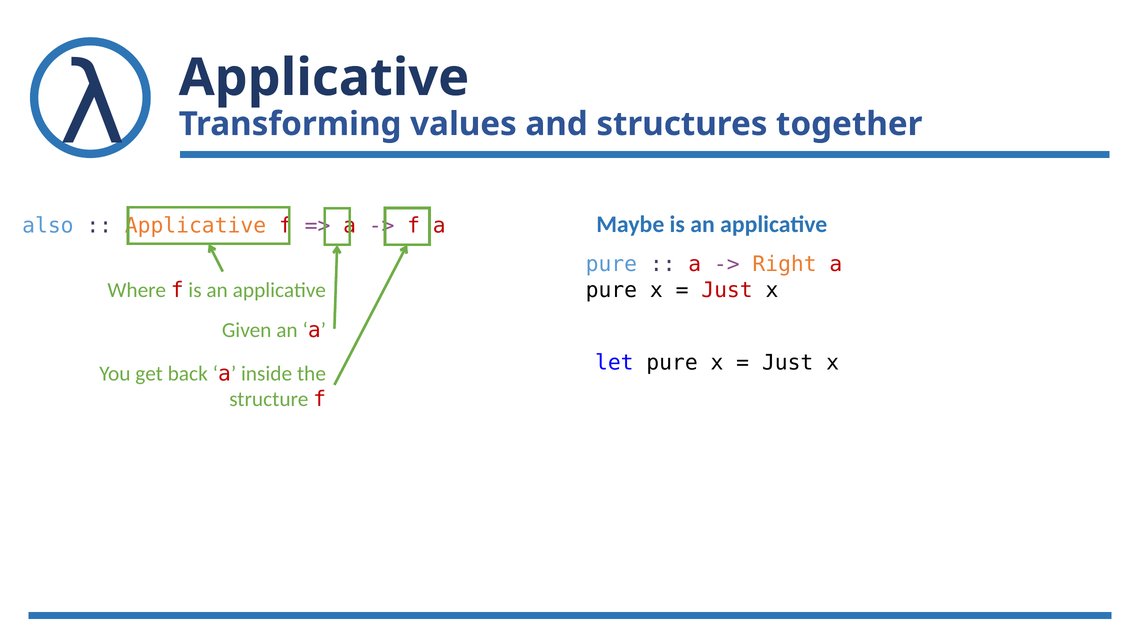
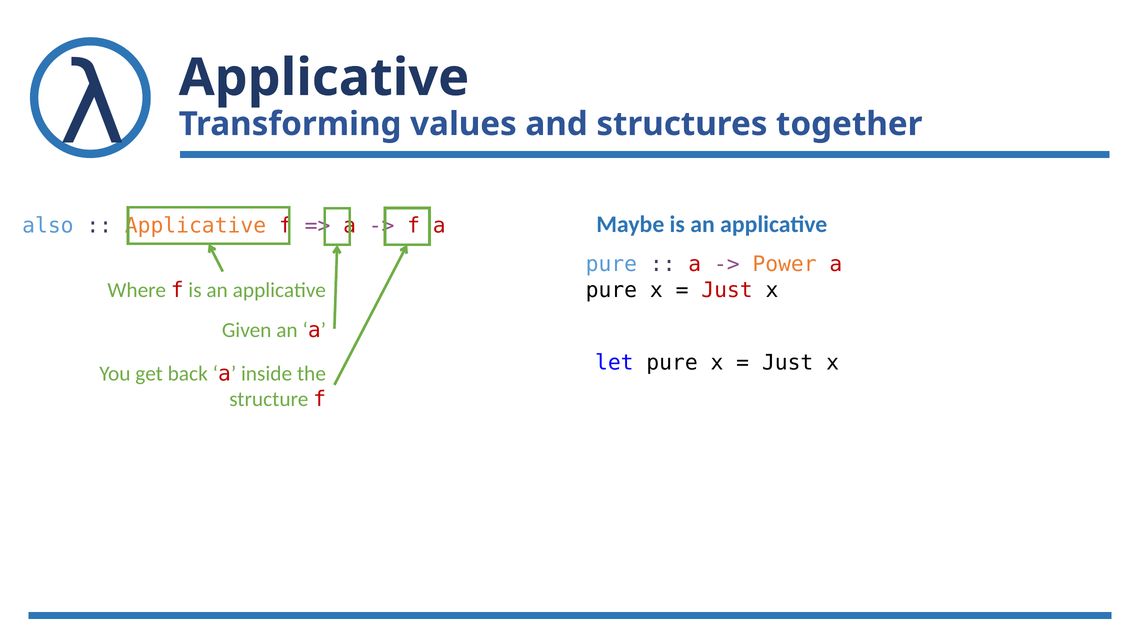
Right: Right -> Power (785, 264)
